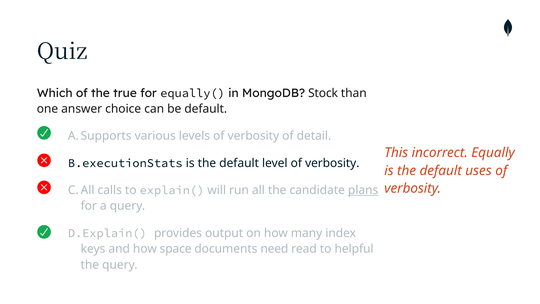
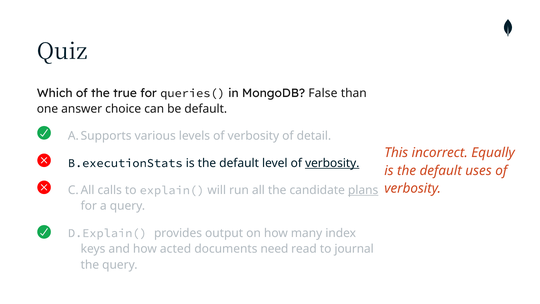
equally(: equally( -> queries( (193, 93)
Stock: Stock -> False (323, 93)
verbosity underline: none -> present (332, 163)
space: space -> acted (175, 249)
helpful: helpful -> journal (354, 249)
